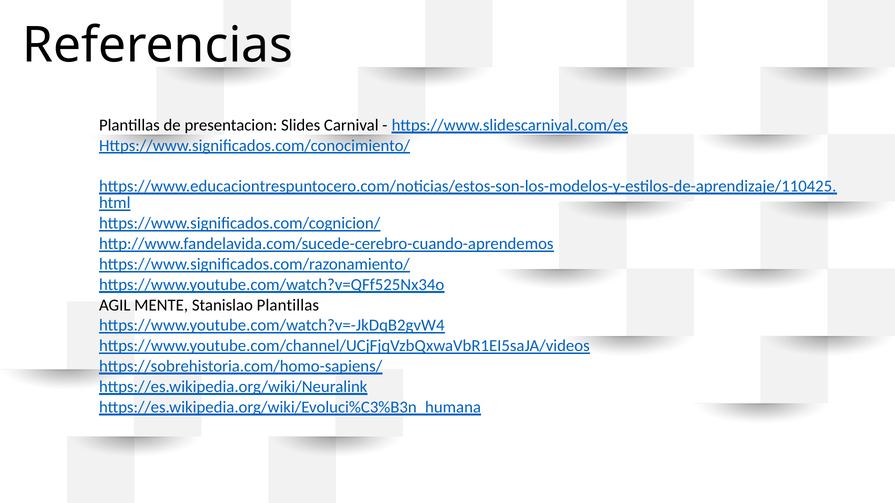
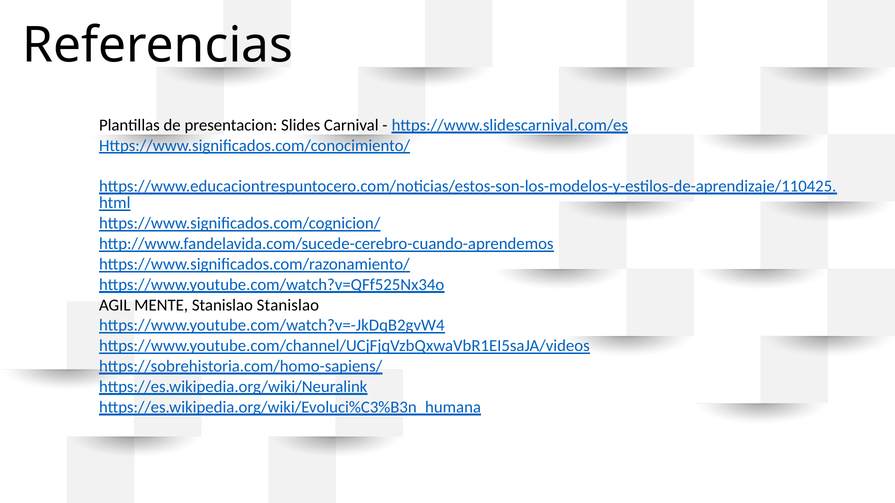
Stanislao Plantillas: Plantillas -> Stanislao (288, 306)
